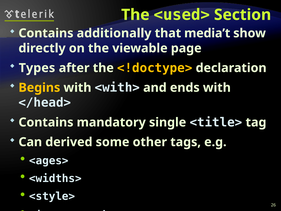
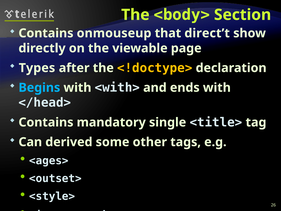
<used>: <used> -> <body> (182, 15)
additionally: additionally -> onmouseup (114, 33)
media’t: media’t -> direct’t (207, 33)
Begins colour: yellow -> light blue (39, 88)
<widths>: <widths> -> <outset> (55, 178)
